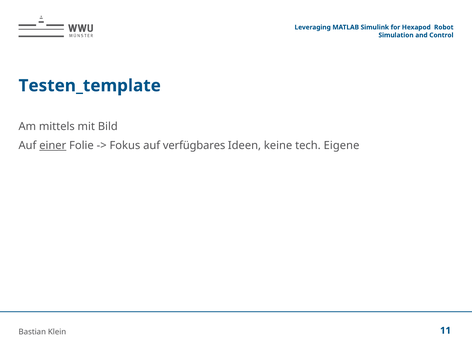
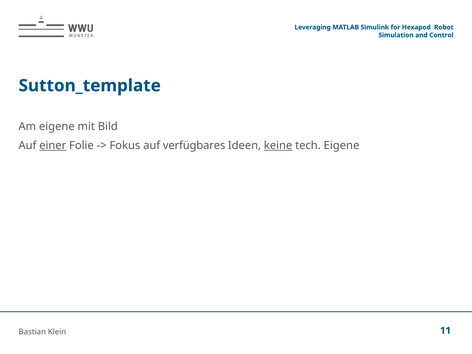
Testen_template: Testen_template -> Sutton_template (90, 86)
Am mittels: mittels -> eigene (57, 127)
keine underline: none -> present (278, 146)
